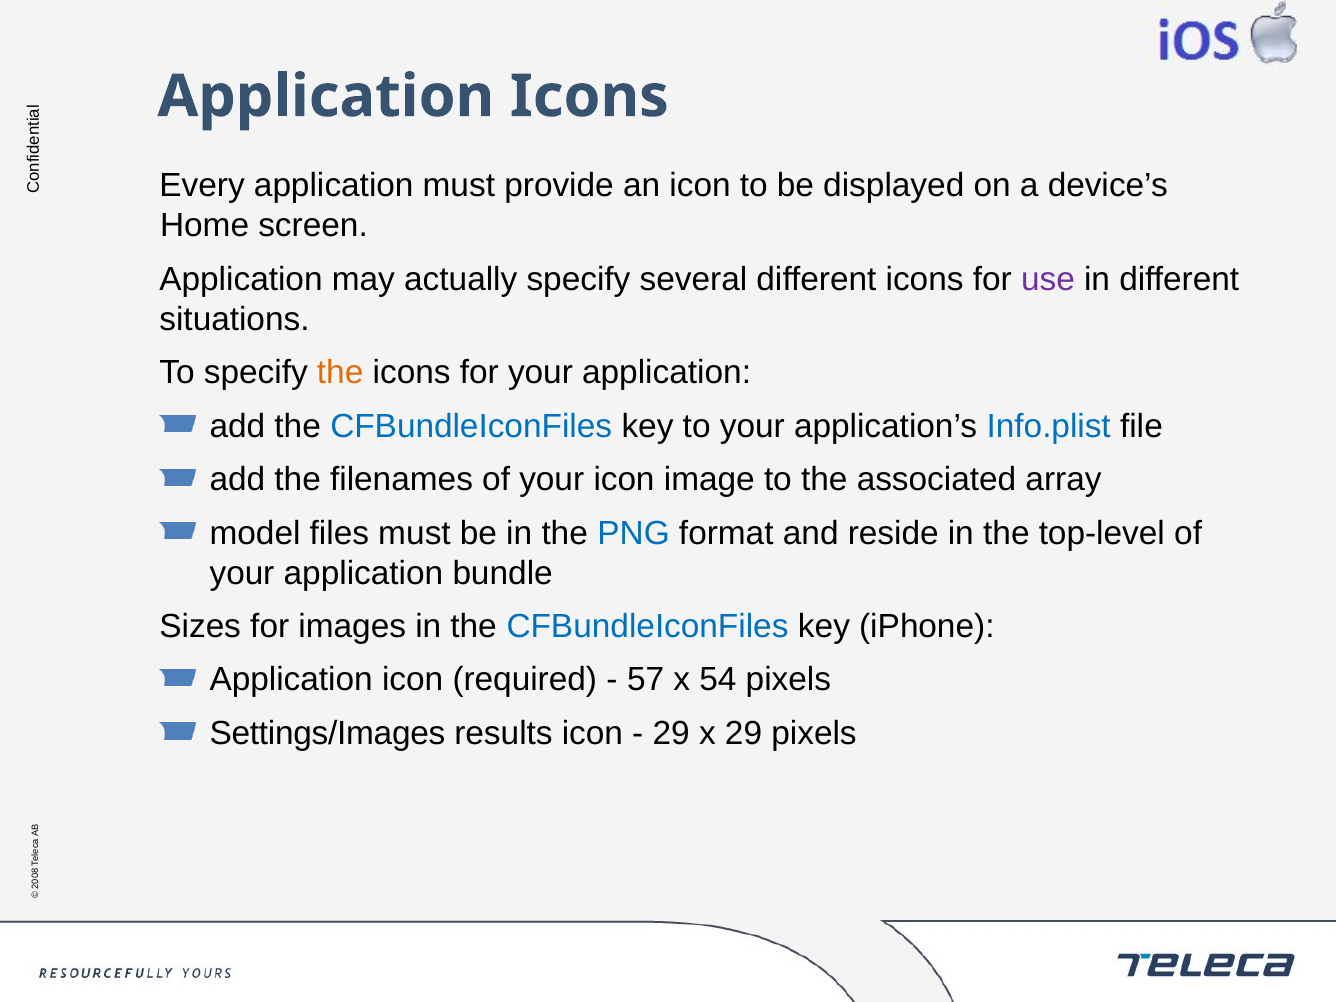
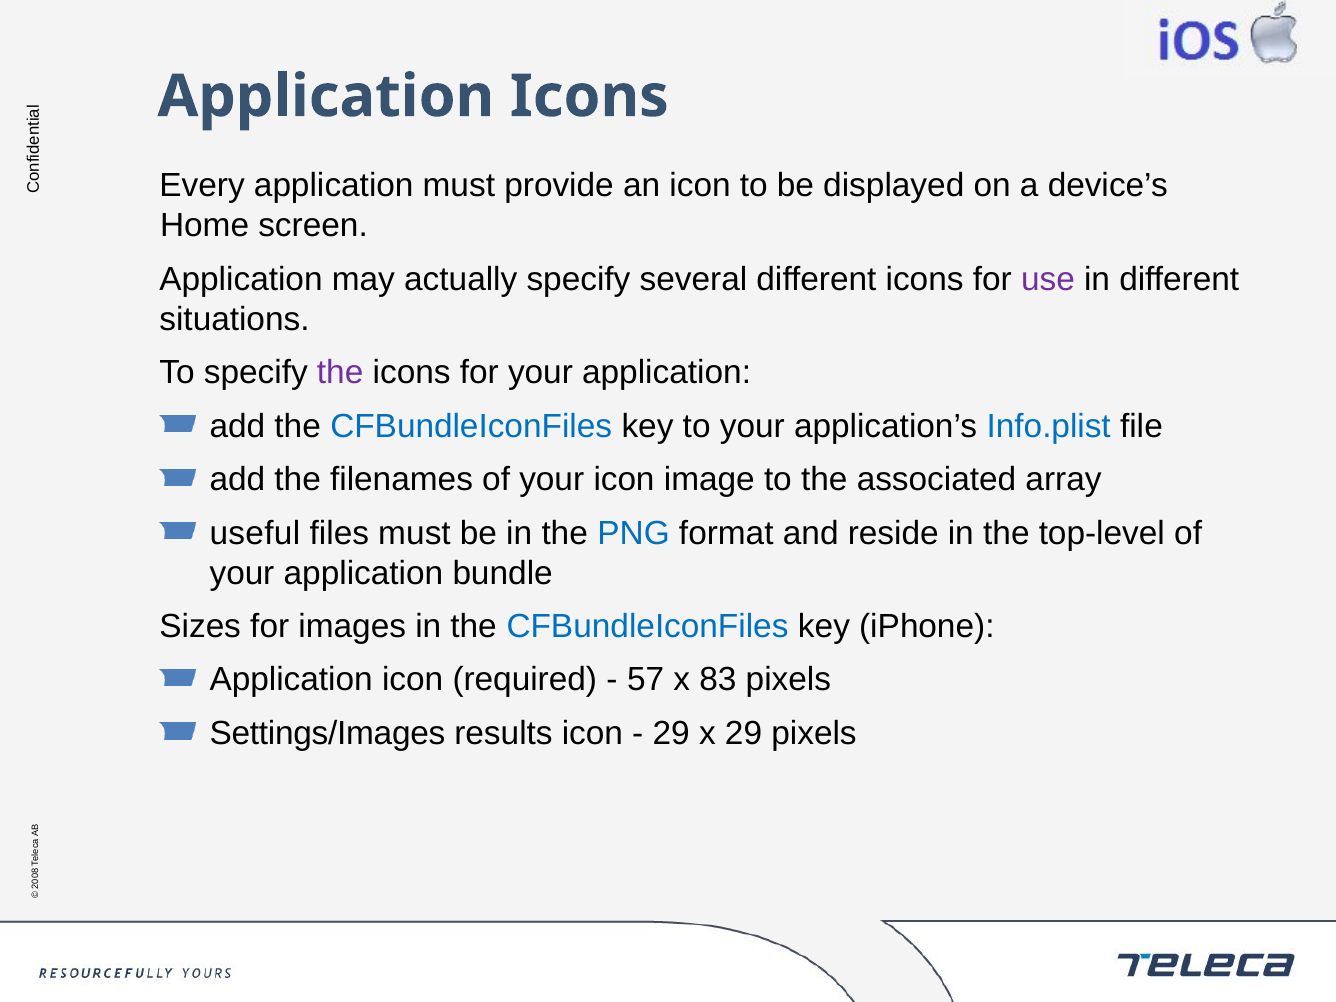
the colour: orange -> purple (340, 373)
model: model -> useful (255, 533)
54: 54 -> 83 (718, 680)
